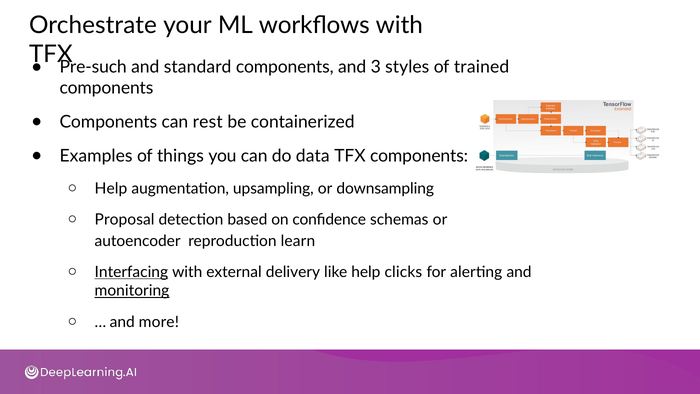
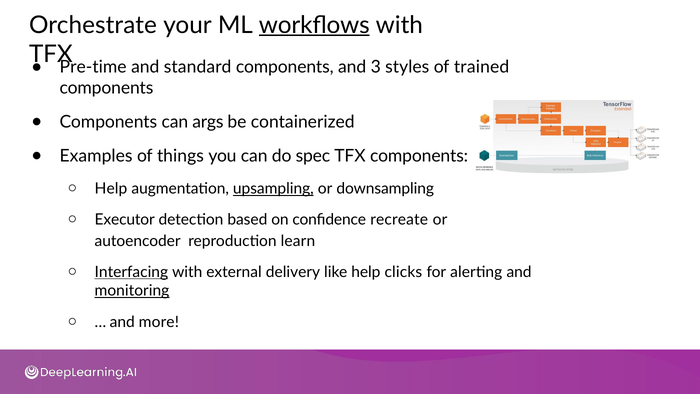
workﬂows underline: none -> present (314, 25)
Pre-such: Pre-such -> Pre-time (93, 67)
rest: rest -> args (208, 122)
data: data -> spec (313, 156)
upsampling underline: none -> present (273, 189)
Proposal: Proposal -> Executor (125, 219)
schemas: schemas -> recreate (399, 219)
